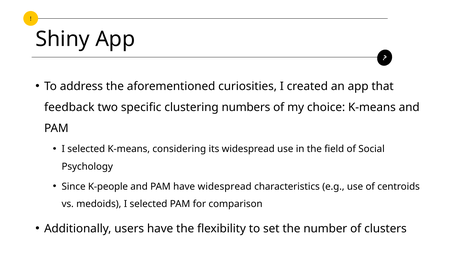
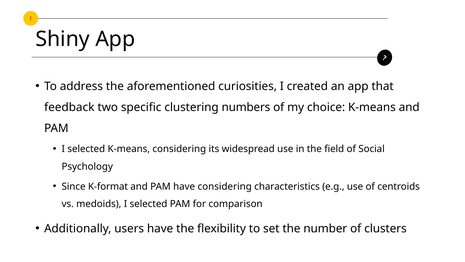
K-people: K-people -> K-format (108, 186)
have widespread: widespread -> considering (225, 186)
